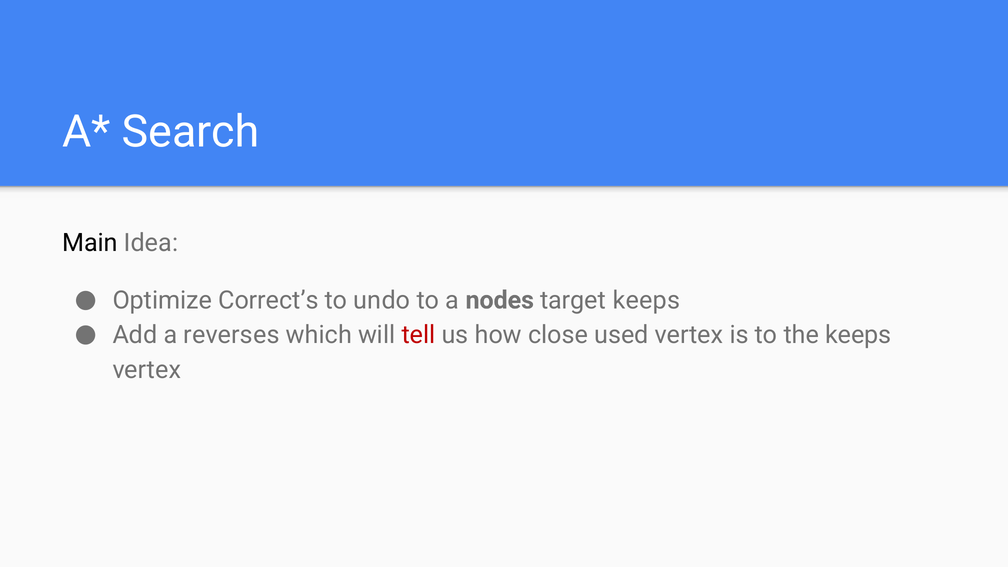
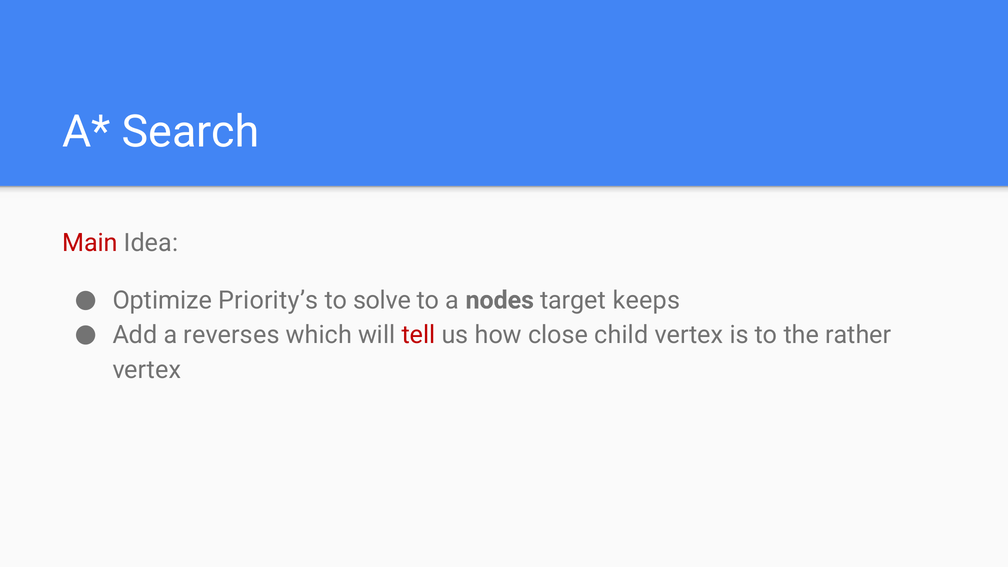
Main colour: black -> red (90, 243)
Correct’s: Correct’s -> Priority’s (268, 300)
undo: undo -> solve (382, 300)
used: used -> child (621, 335)
the keeps: keeps -> rather (858, 335)
